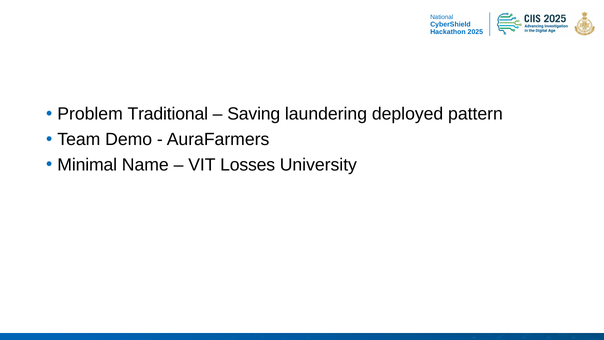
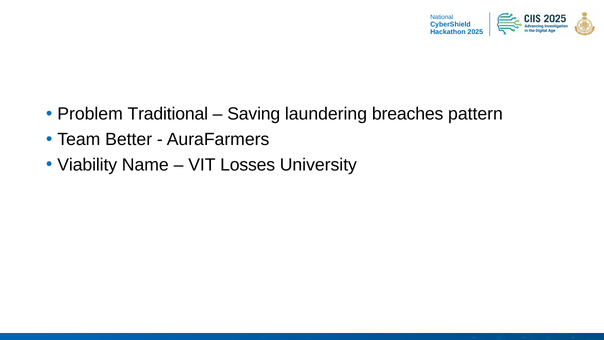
deployed: deployed -> breaches (408, 114)
Demo: Demo -> Better (129, 139)
Minimal: Minimal -> Viability (87, 165)
